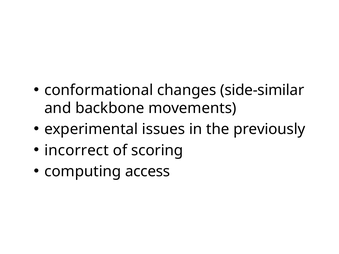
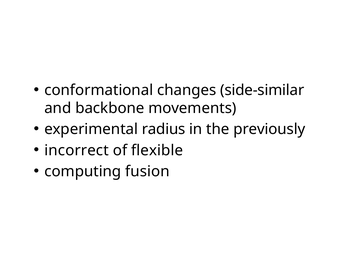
issues: issues -> radius (164, 129)
scoring: scoring -> flexible (157, 150)
access: access -> fusion (147, 172)
